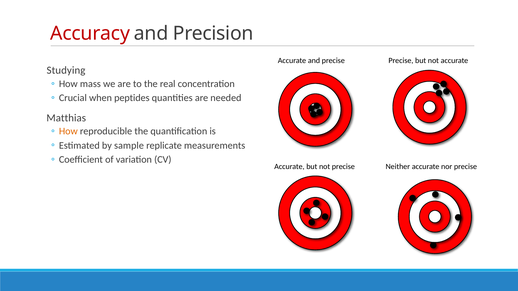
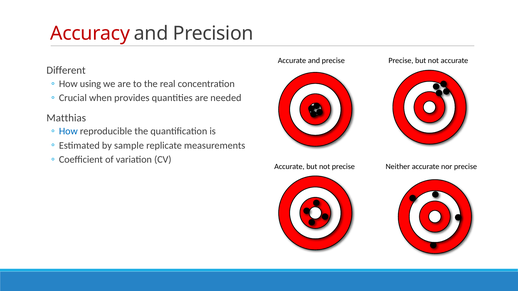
Studying: Studying -> Different (66, 71)
mass: mass -> using (90, 84)
peptides: peptides -> provides (132, 98)
How colour: orange -> blue (68, 132)
